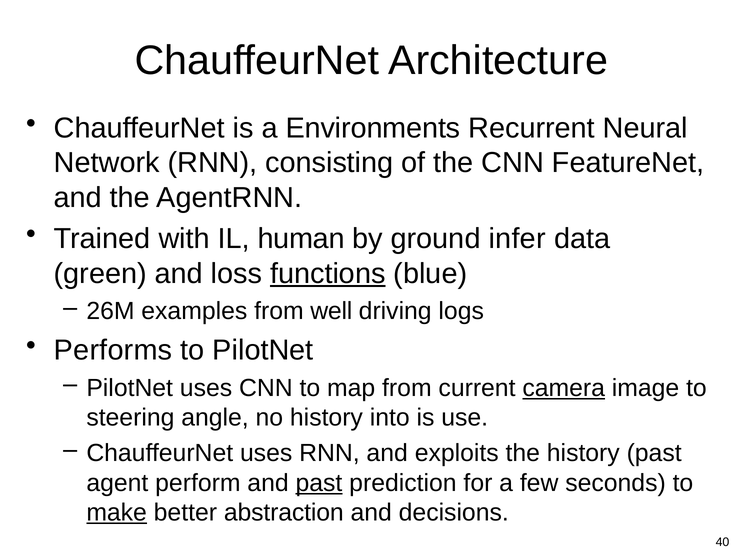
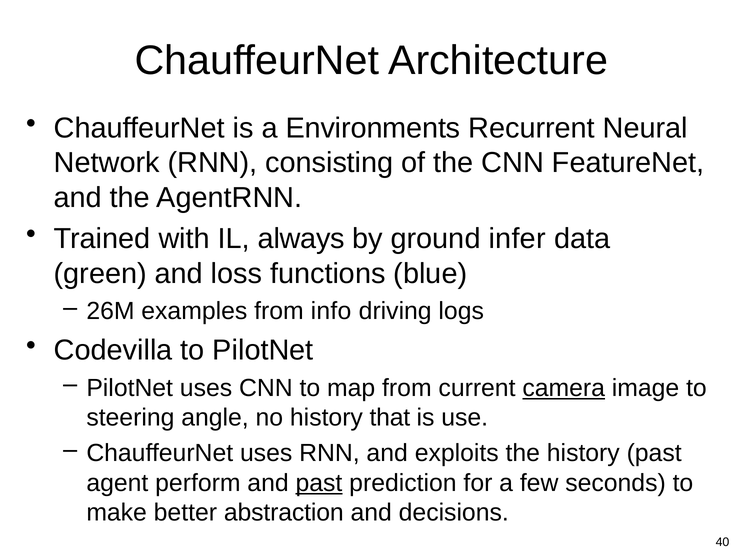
human: human -> always (301, 239)
functions underline: present -> none (328, 274)
well: well -> info (331, 311)
Performs: Performs -> Codevilla (113, 351)
into: into -> that (390, 418)
make underline: present -> none (117, 513)
